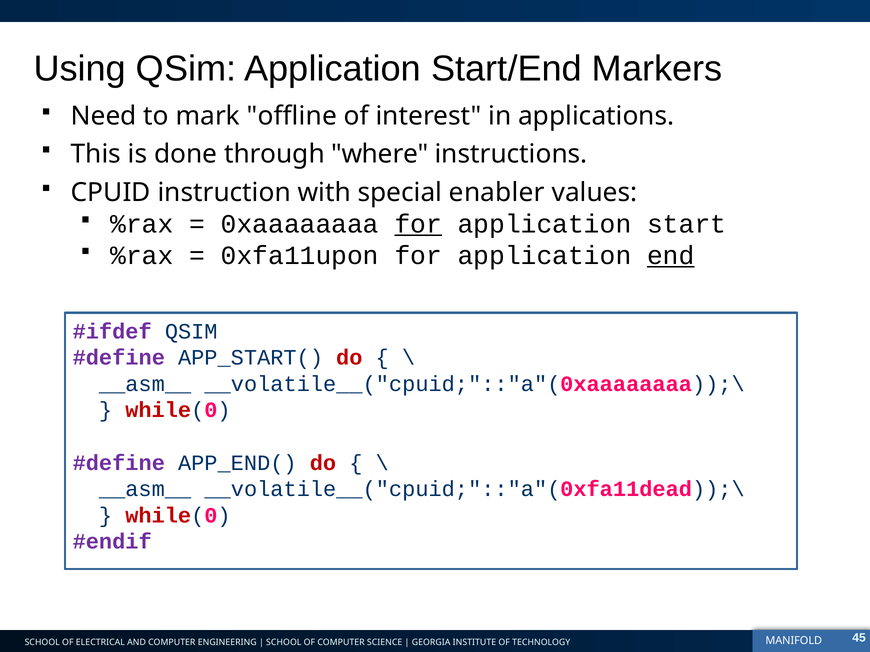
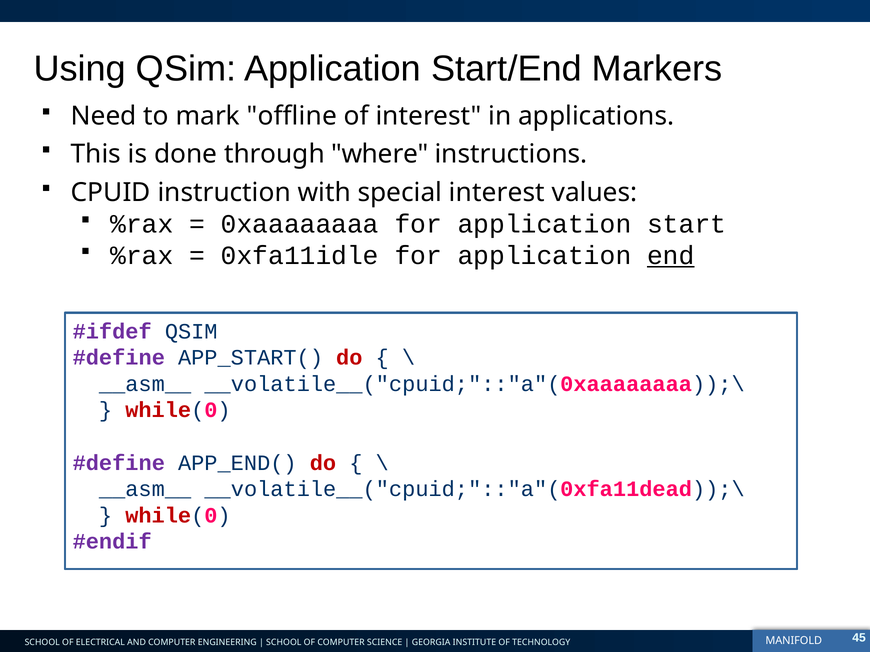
special enabler: enabler -> interest (497, 192)
for underline: present -> none (418, 224)
0xfa11upon: 0xfa11upon -> 0xfa11idle (300, 256)
